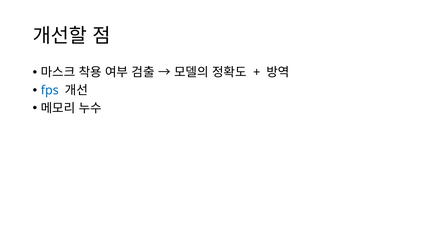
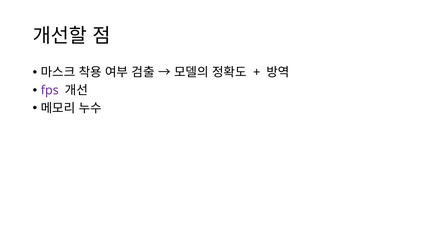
fps colour: blue -> purple (50, 91)
